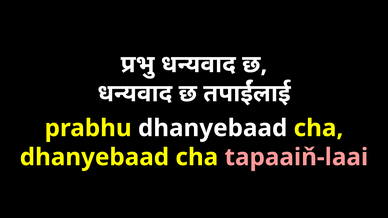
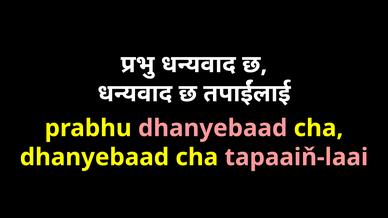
dhanyebaad colour: white -> pink (213, 128)
